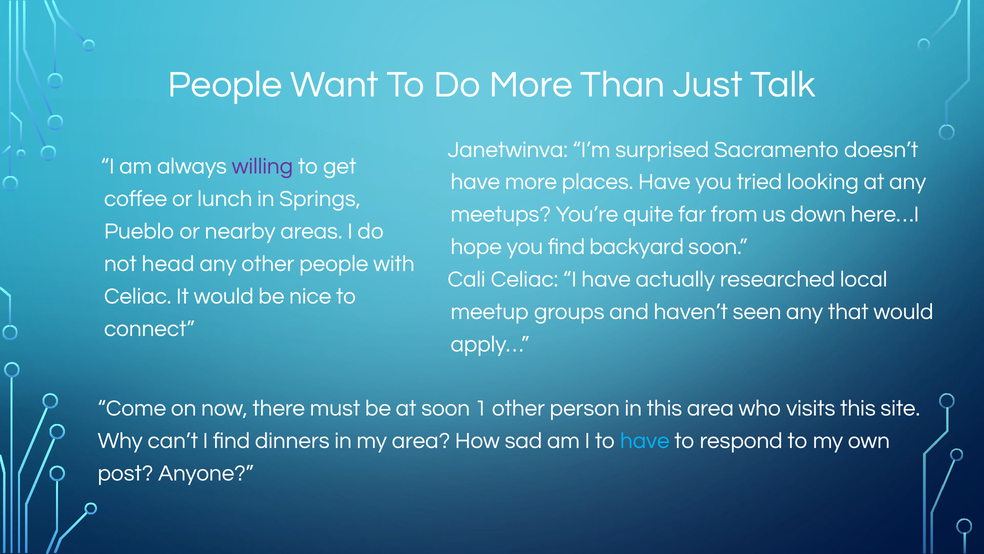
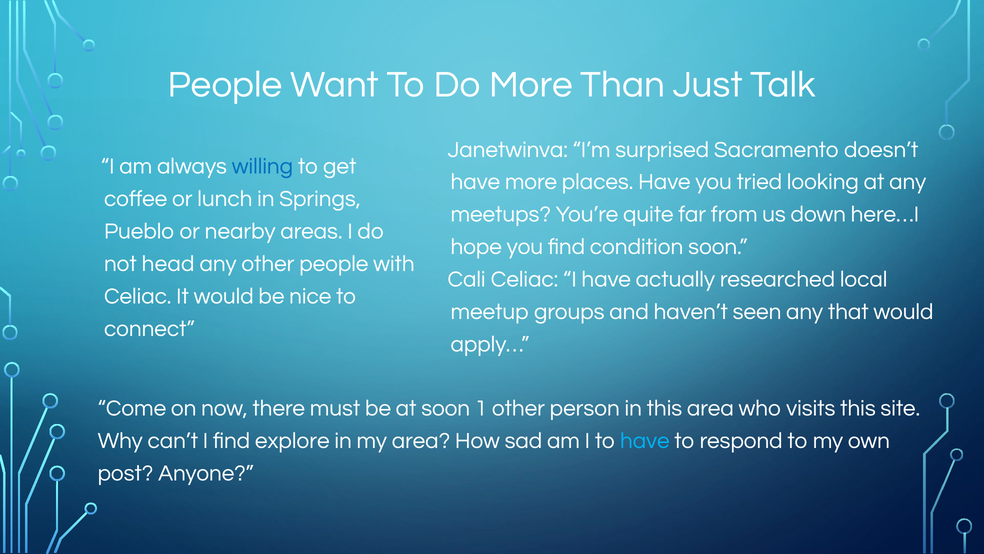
willing colour: purple -> blue (262, 166)
backyard: backyard -> condition (637, 247)
dinners: dinners -> explore (292, 440)
